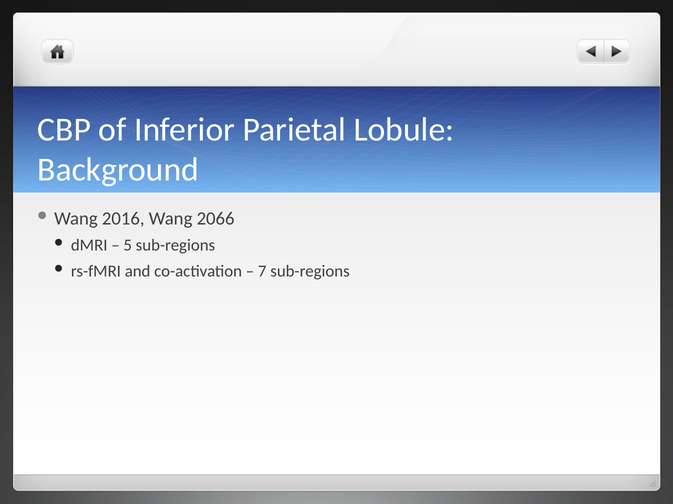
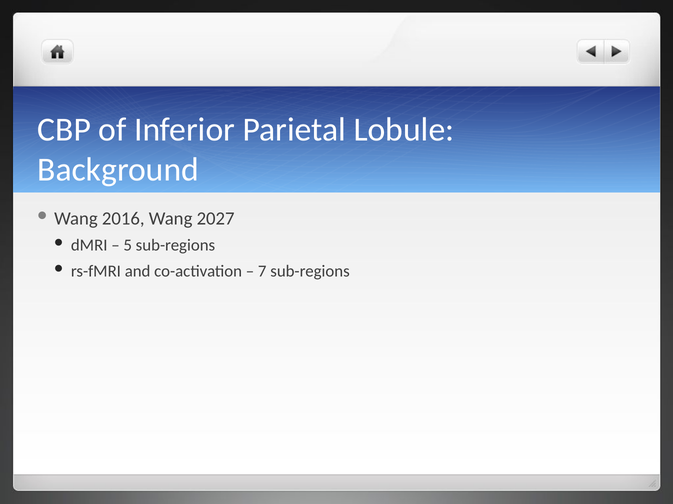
2066: 2066 -> 2027 (216, 219)
